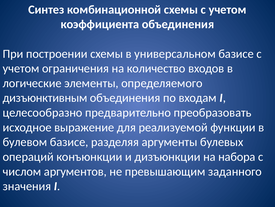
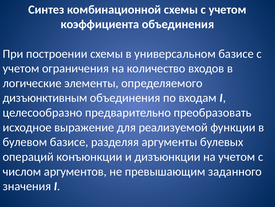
на набора: набора -> учетом (237, 156)
